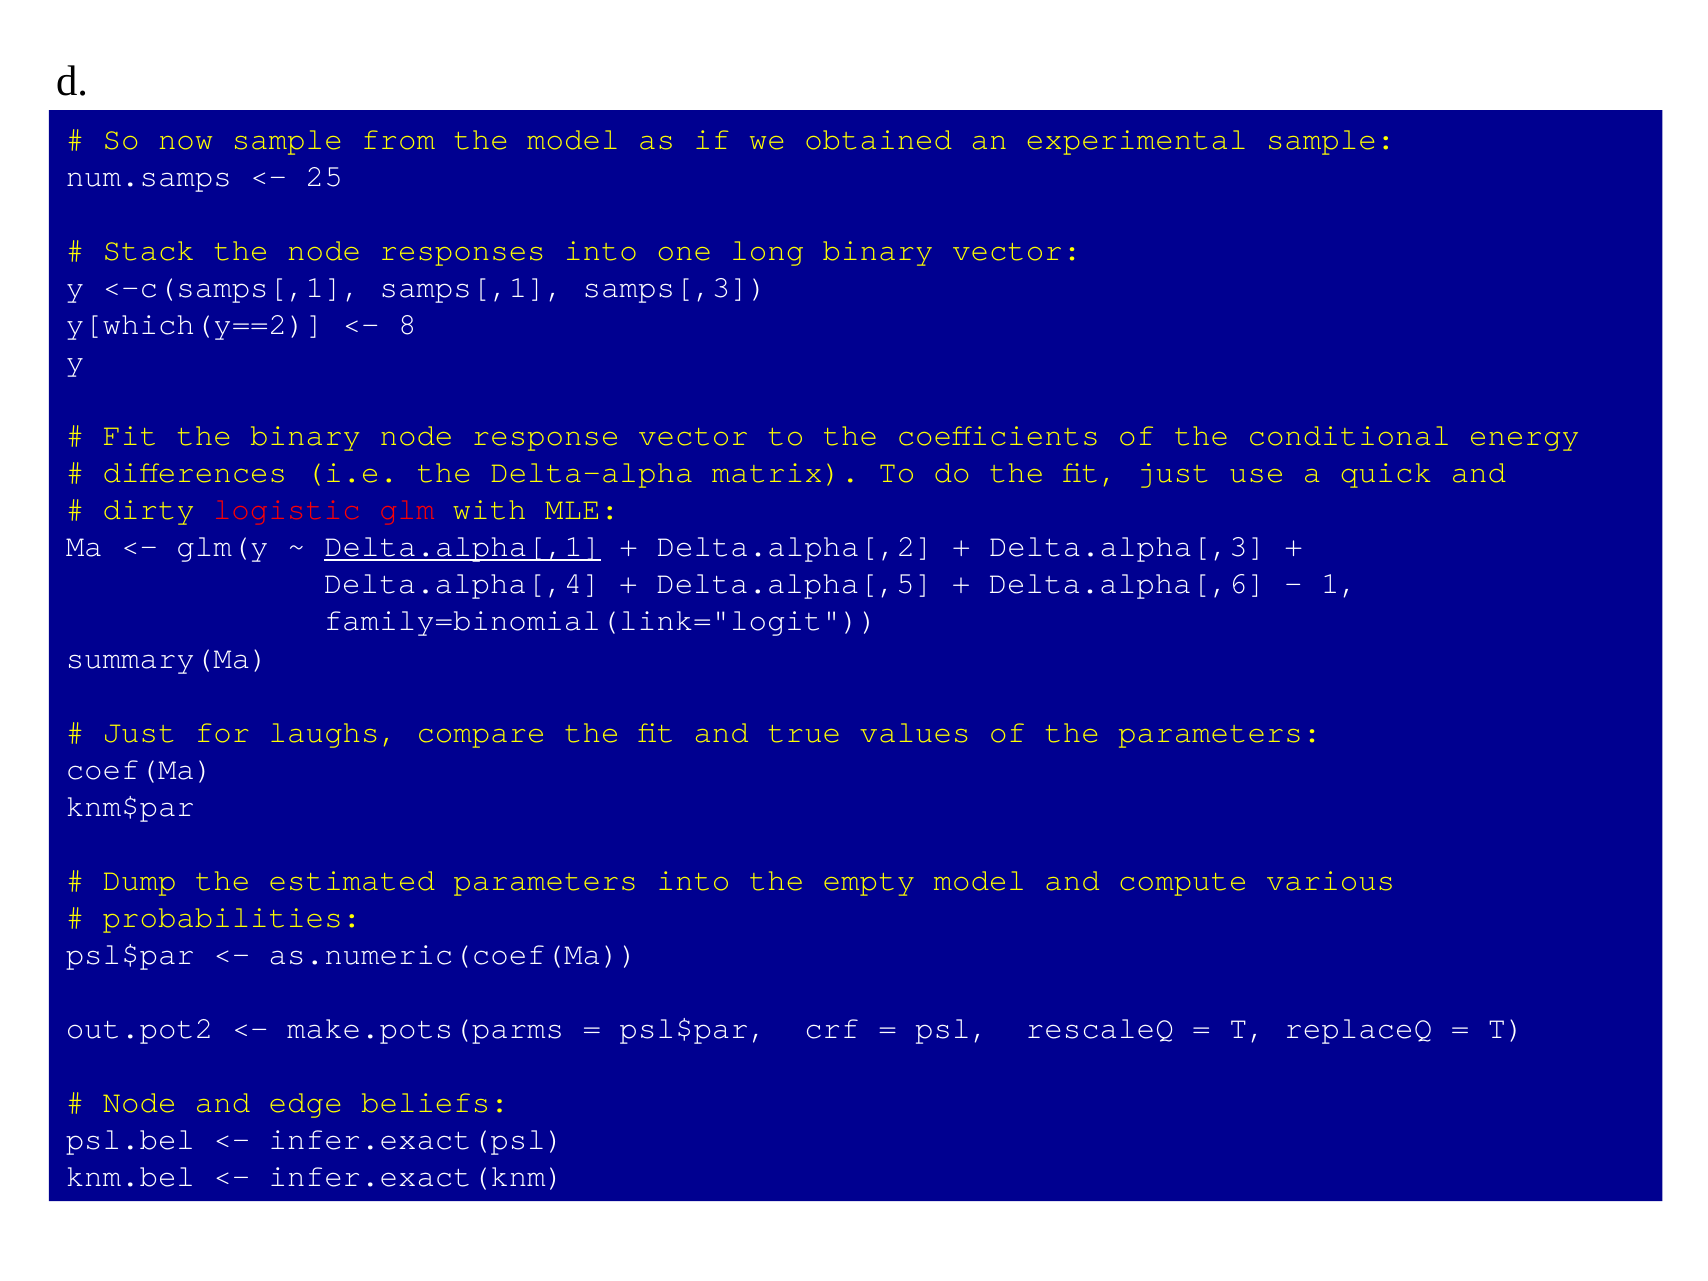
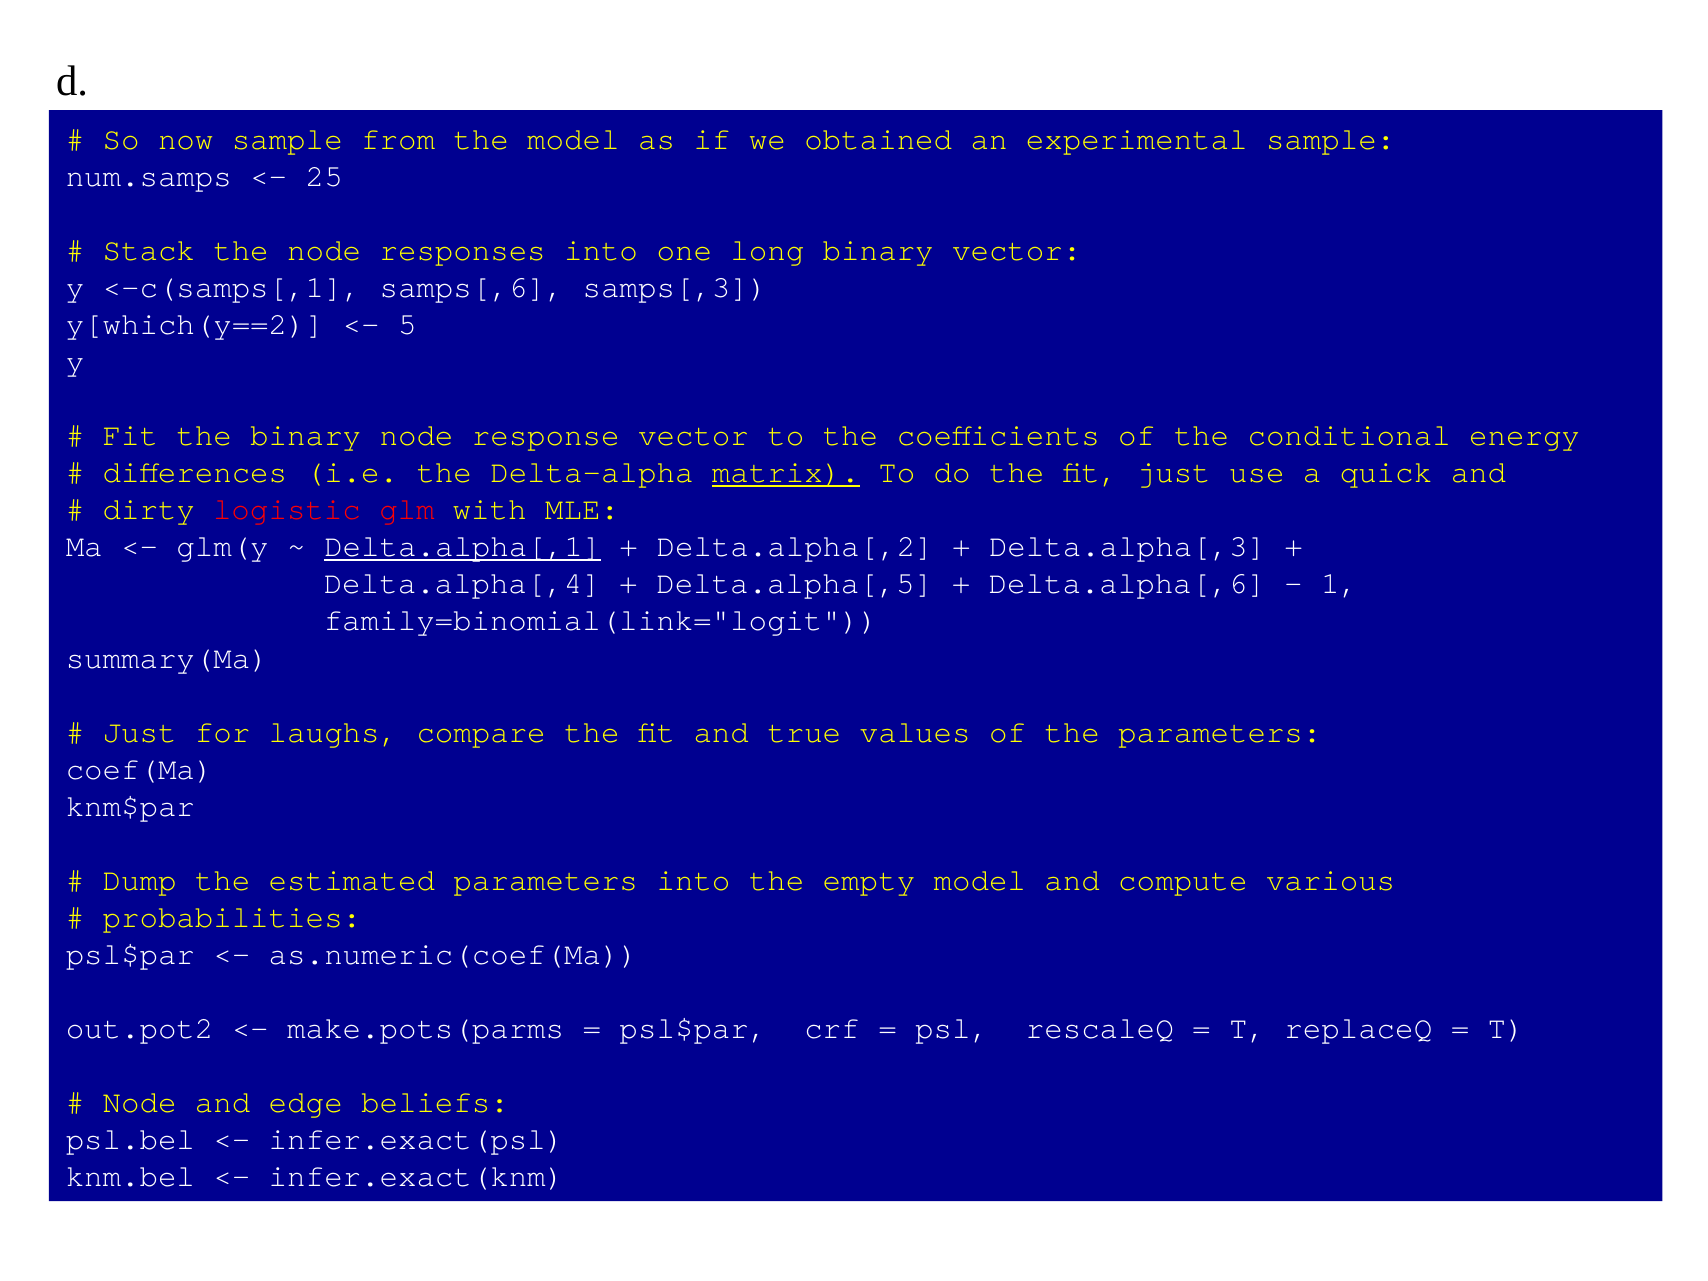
samps[,1: samps[,1 -> samps[,6 (472, 287)
8: 8 -> 5 (407, 324)
matrix underline: none -> present (786, 473)
